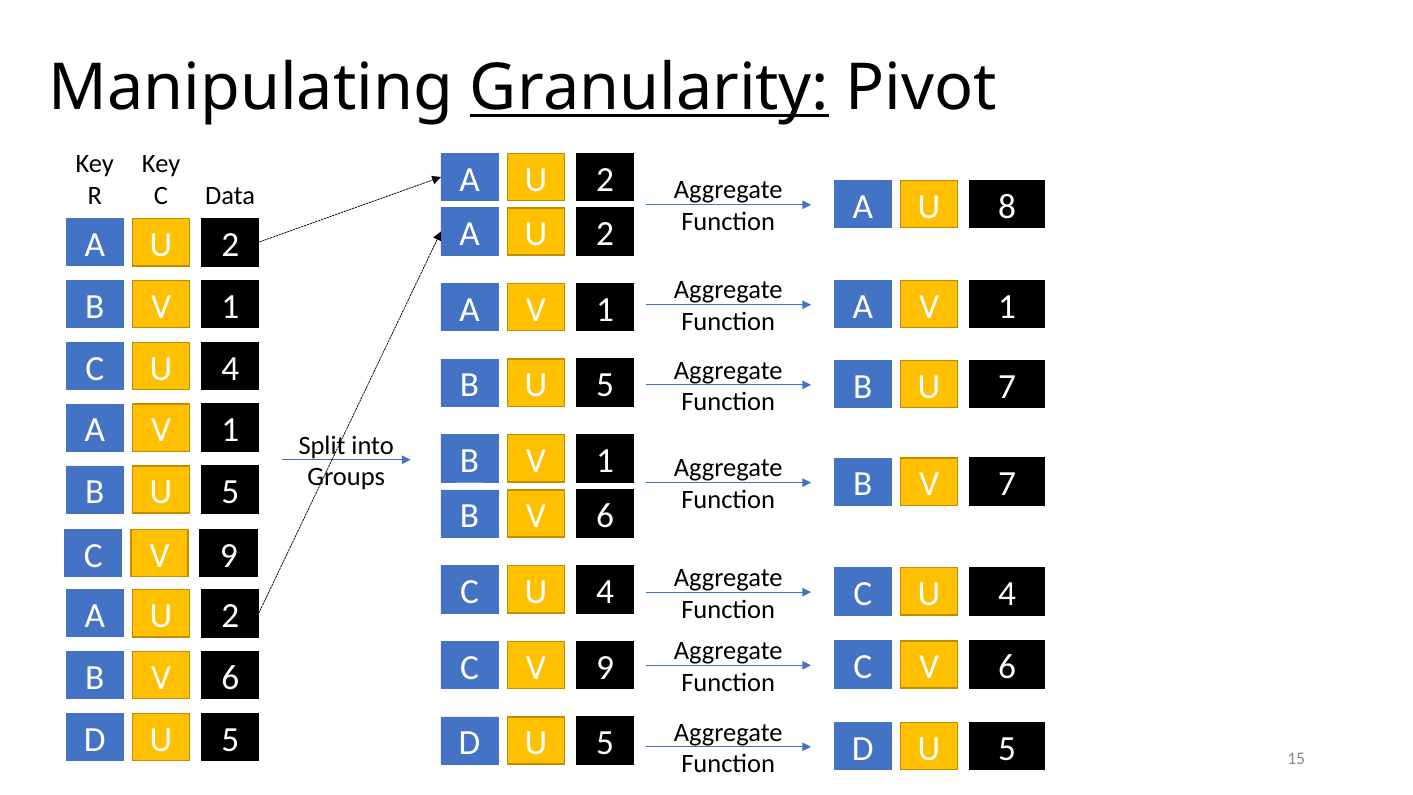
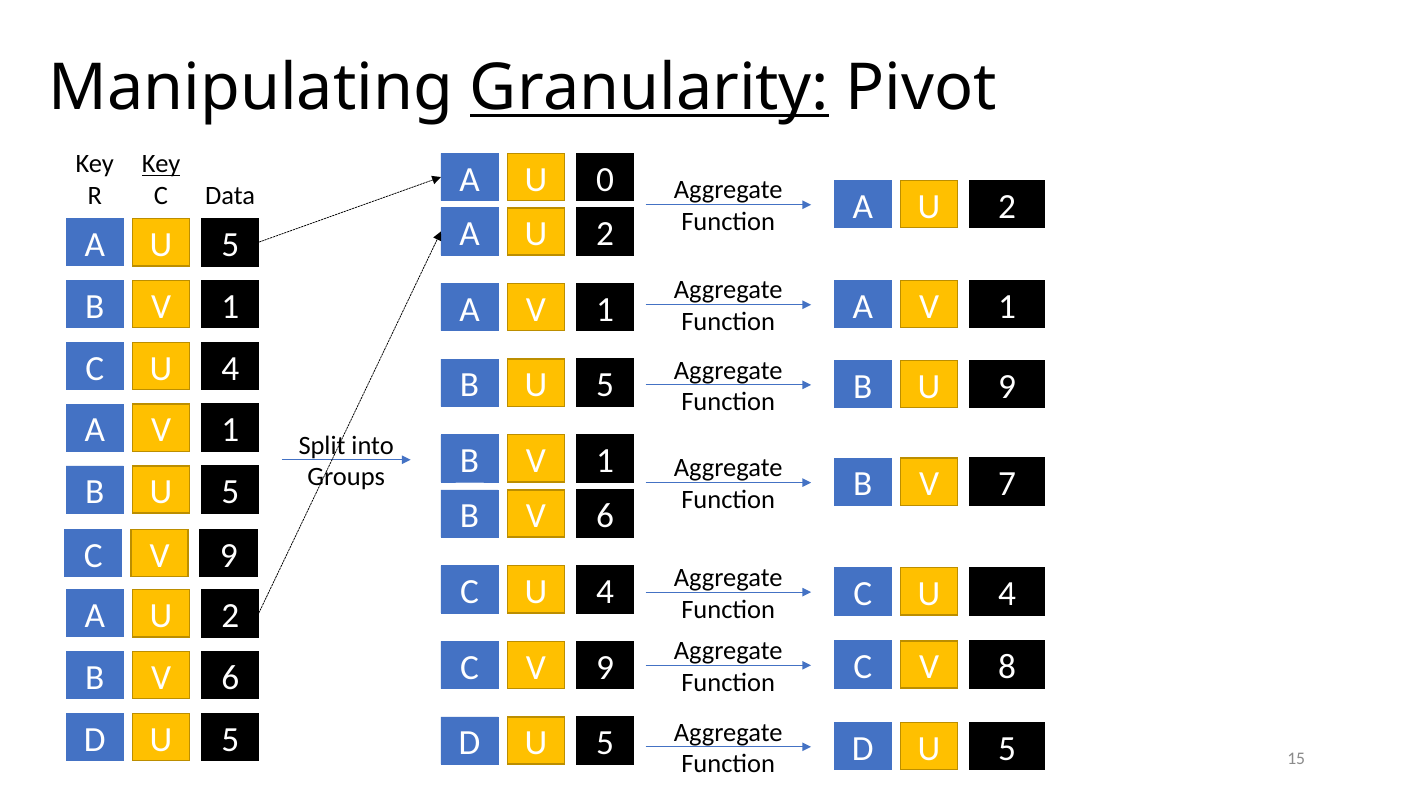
Key underline: none -> present (161, 164)
2: 2 -> 0 (605, 179)
Function A 8: 8 -> 2 (1007, 206)
2: 2 -> 5 (230, 245)
7: 7 -> 9 (1007, 386)
C 6: 6 -> 8 (1007, 667)
